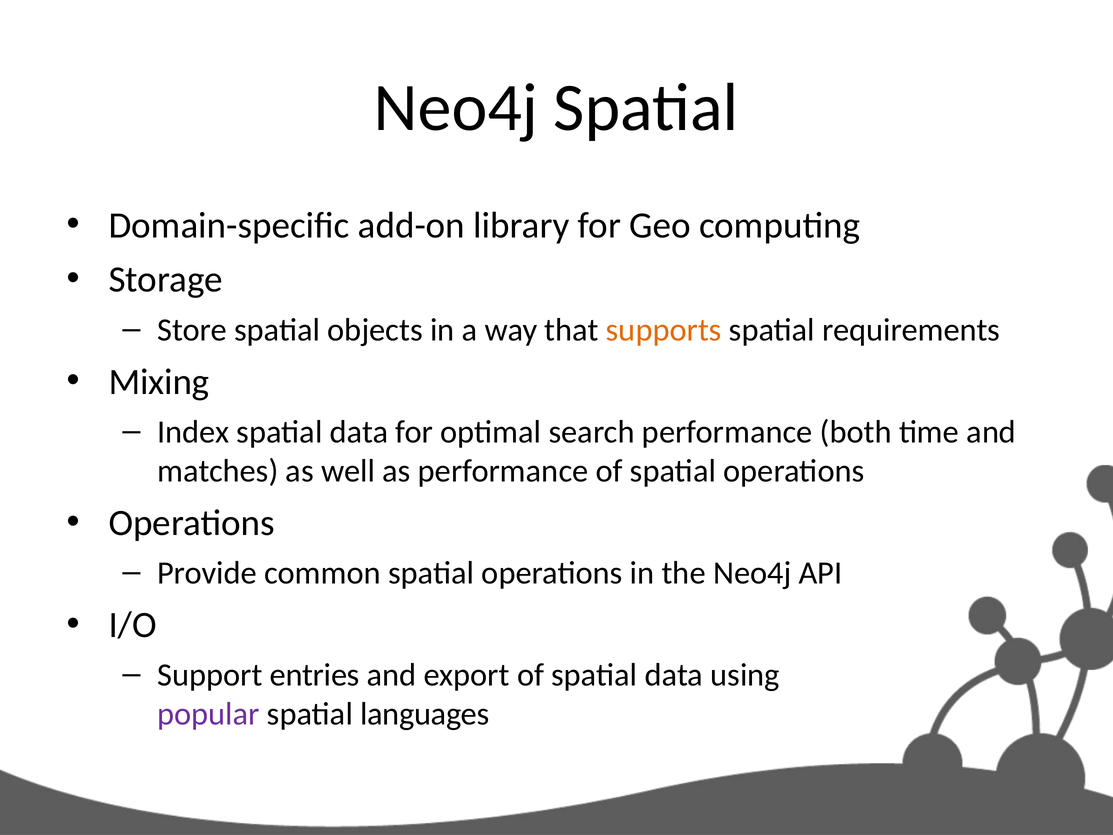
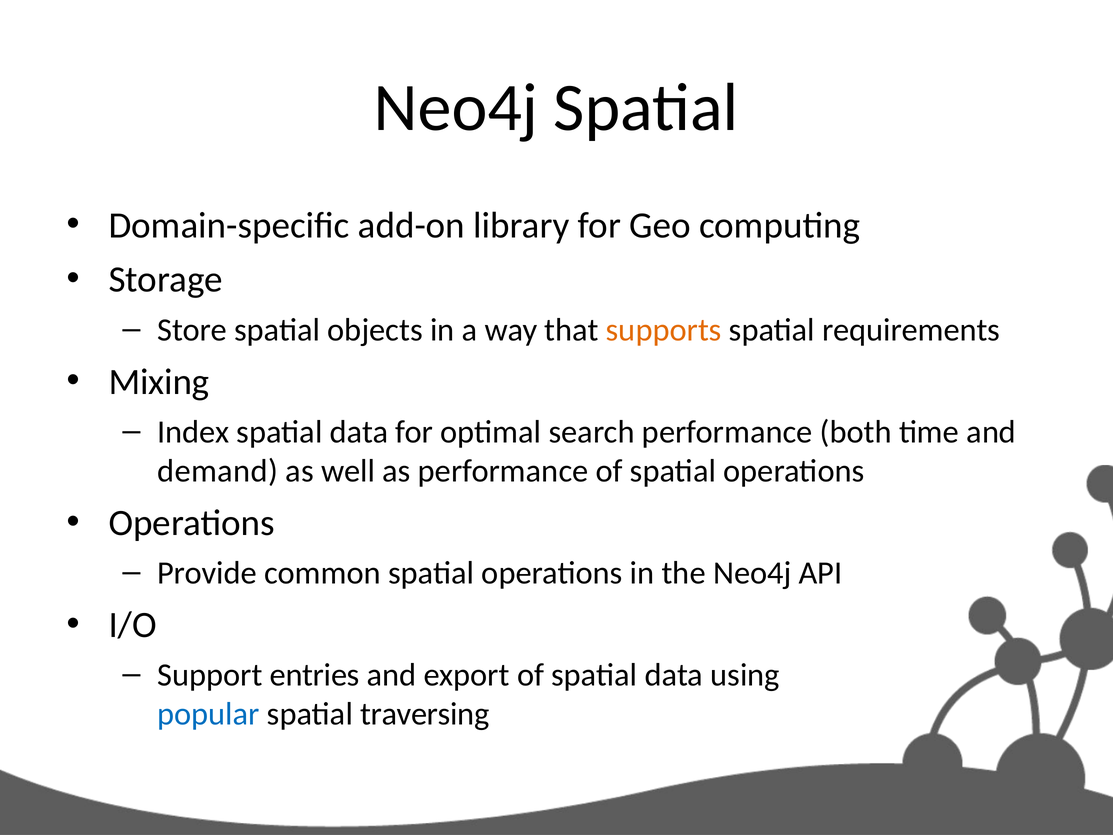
matches: matches -> demand (218, 471)
popular colour: purple -> blue (208, 714)
languages: languages -> traversing (425, 714)
